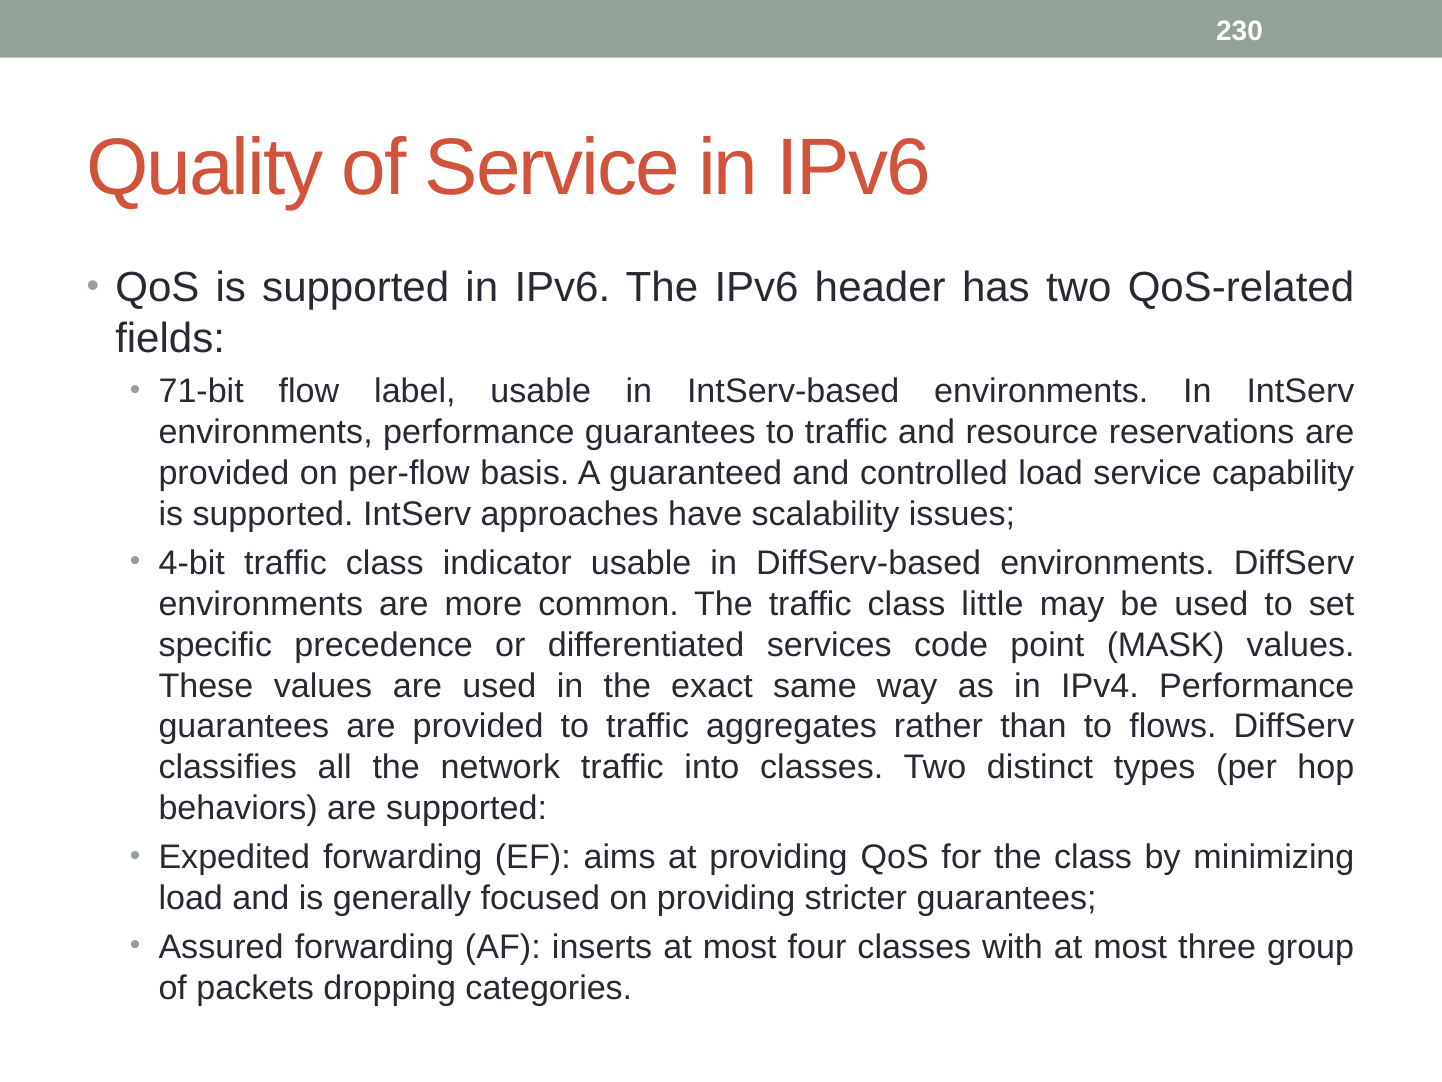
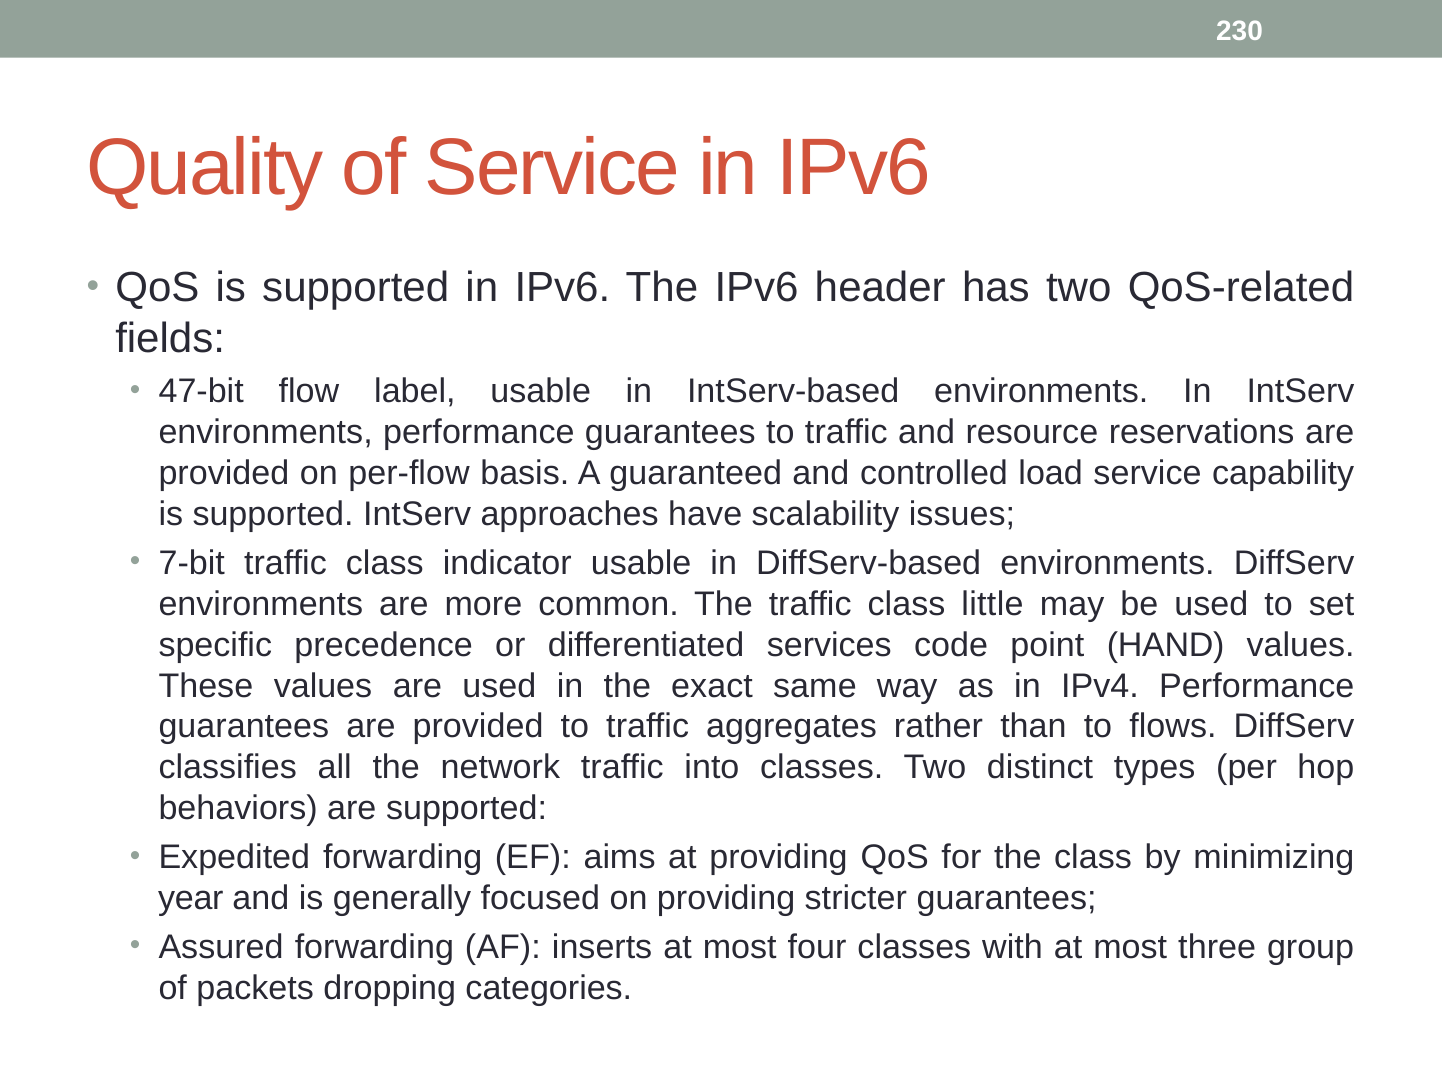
71-bit: 71-bit -> 47-bit (201, 391)
4-bit: 4-bit -> 7-bit (192, 563)
MASK: MASK -> HAND (1166, 645)
load: load -> year (191, 898)
